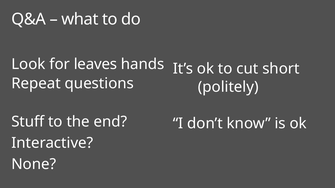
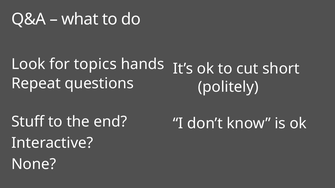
leaves: leaves -> topics (95, 64)
